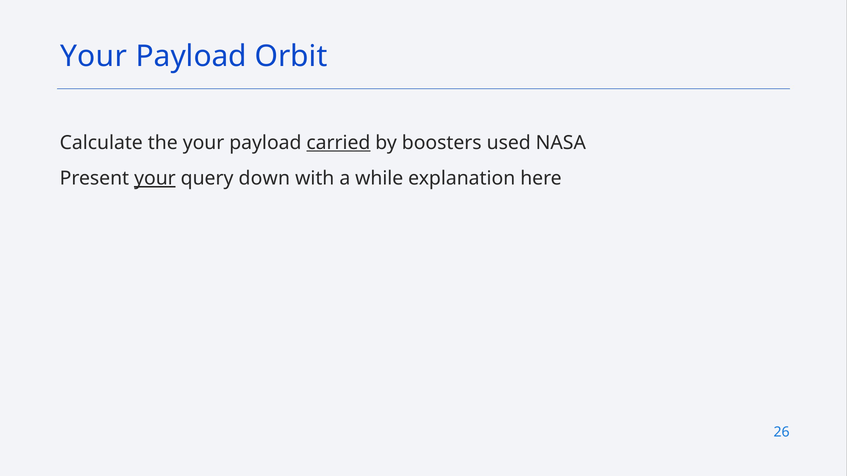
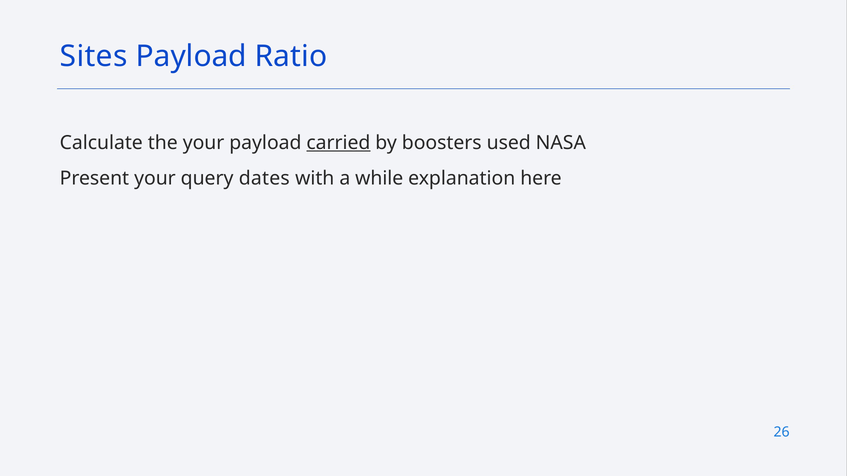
Your: Your -> Sites (94, 57)
Orbit: Orbit -> Ratio (291, 57)
your underline: present -> none (155, 179)
down: down -> dates (264, 179)
